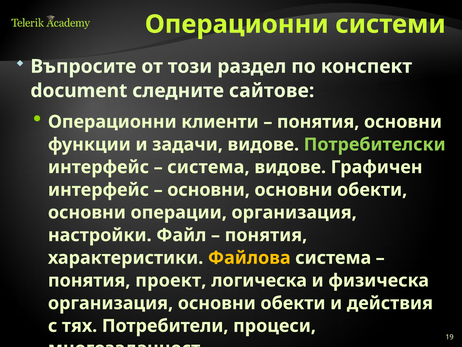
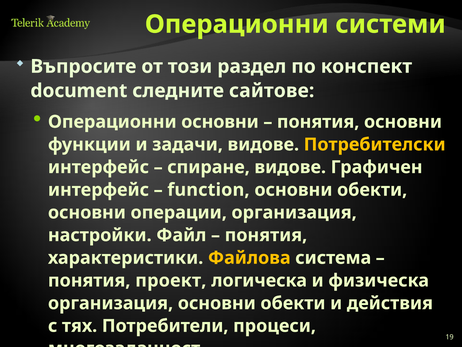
Операционни клиенти: клиенти -> основни (220, 122)
Потребителски colour: light green -> yellow (375, 144)
система: система -> спиране (209, 167)
основни: основни -> function (208, 190)
